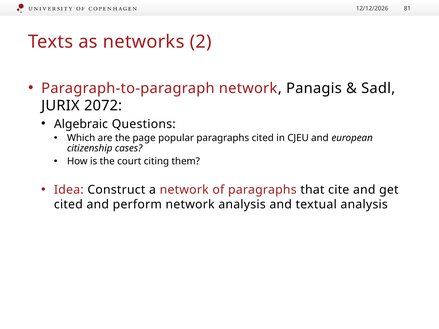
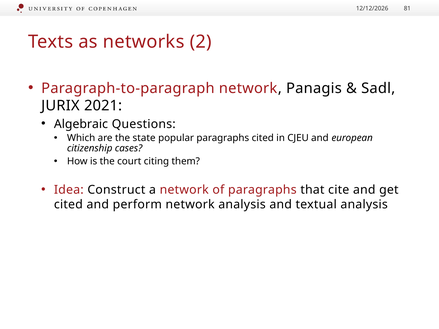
2072: 2072 -> 2021 (103, 106)
page: page -> state (144, 138)
